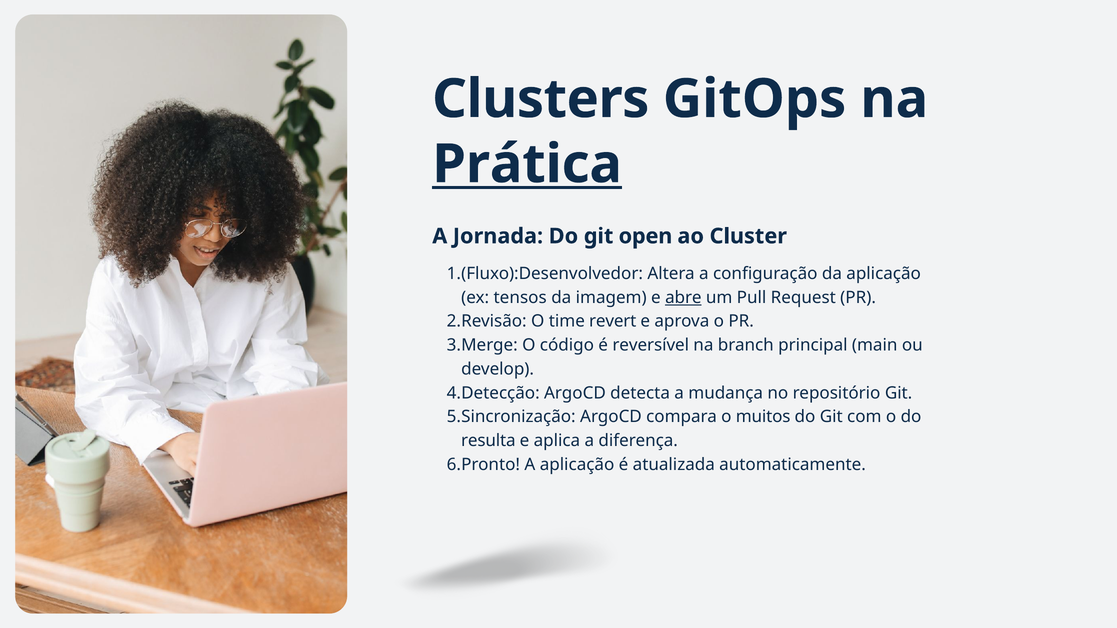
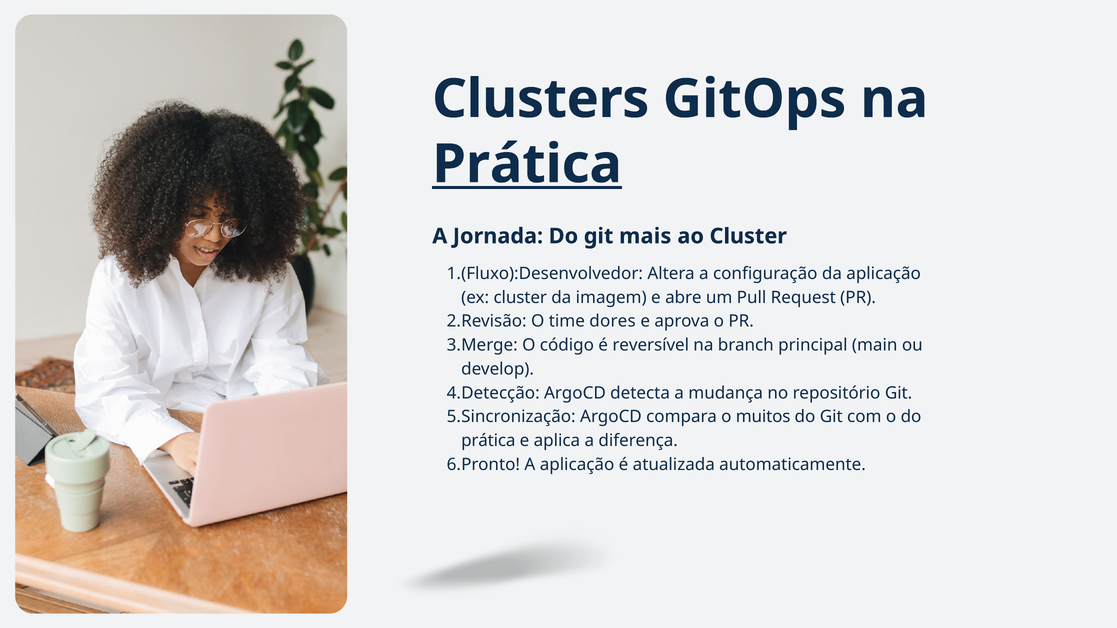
open: open -> mais (645, 236)
ex tensos: tensos -> cluster (520, 298)
abre underline: present -> none (683, 298)
revert: revert -> dores (613, 322)
resulta: resulta -> prática (488, 441)
